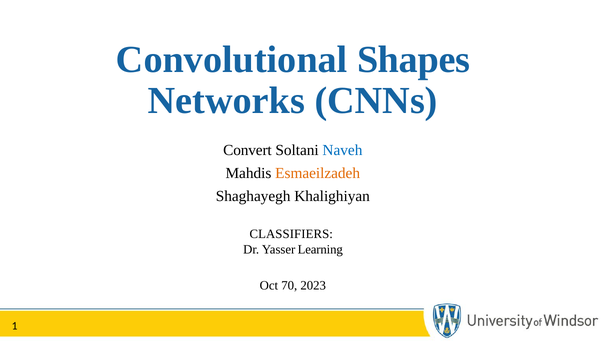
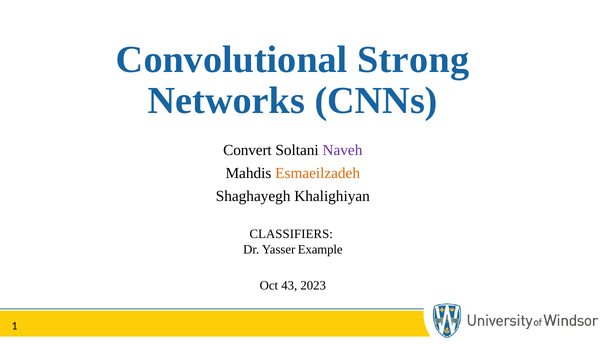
Shapes: Shapes -> Strong (413, 60)
Naveh colour: blue -> purple (342, 150)
Learning: Learning -> Example (320, 250)
70: 70 -> 43 (289, 286)
